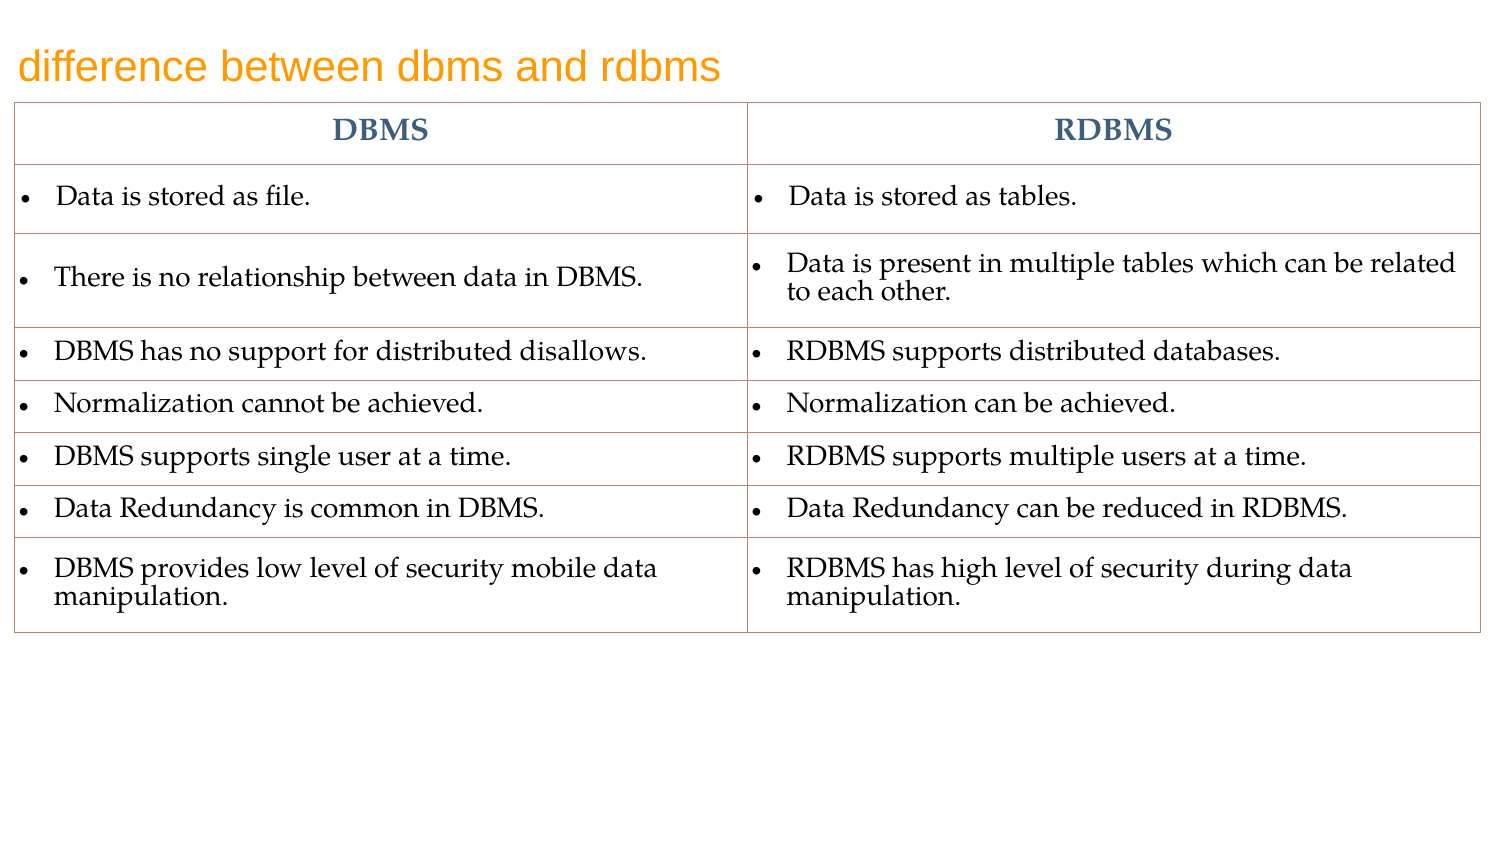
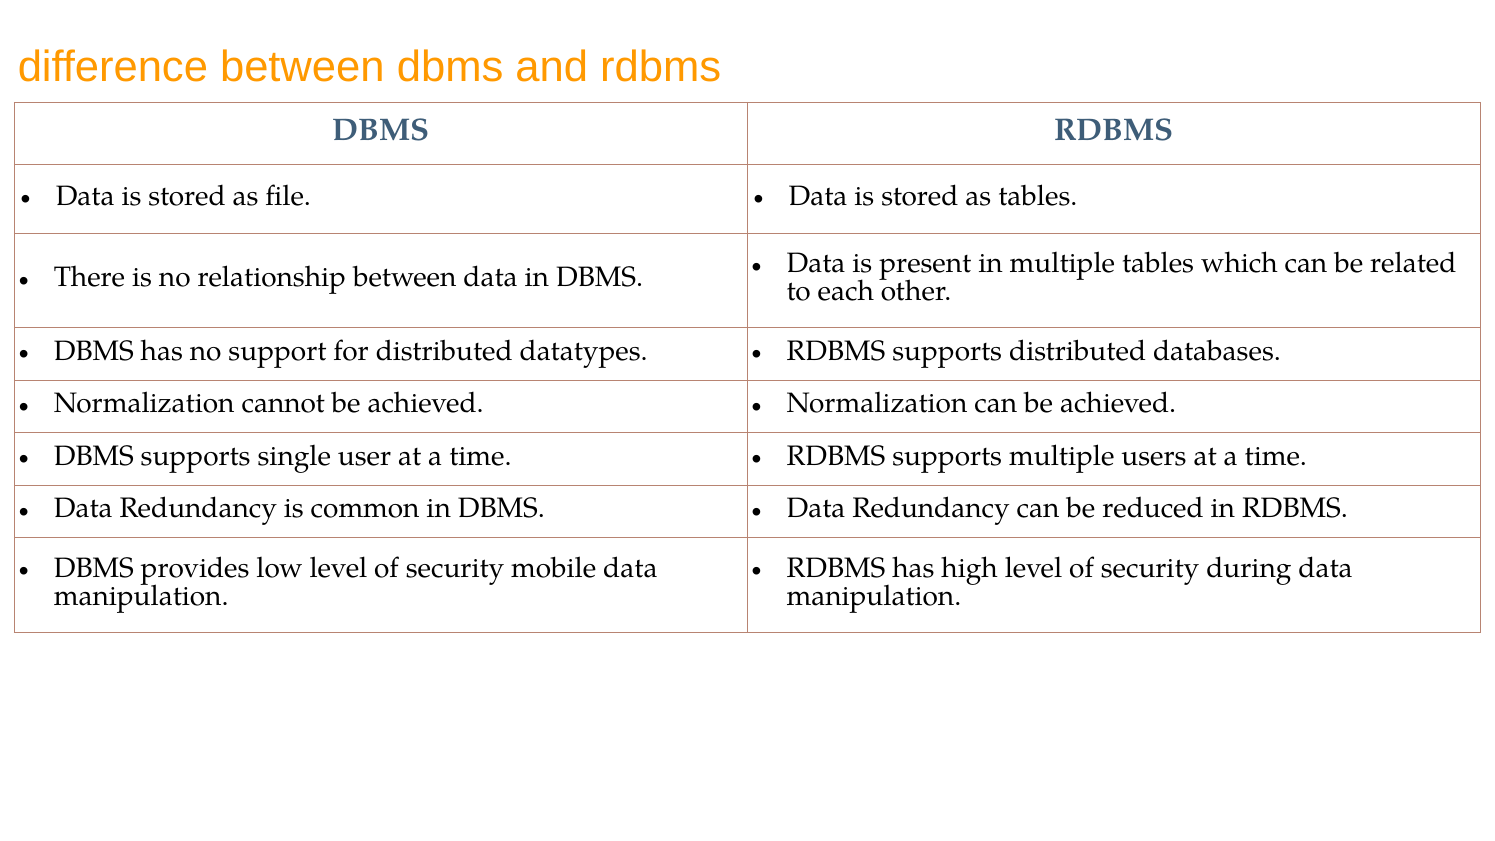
disallows: disallows -> datatypes (584, 351)
